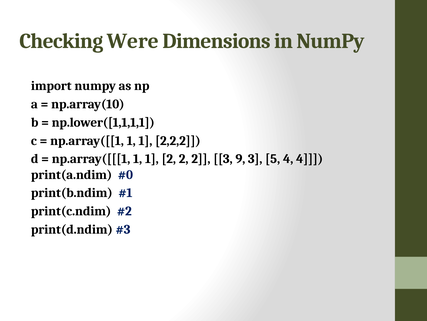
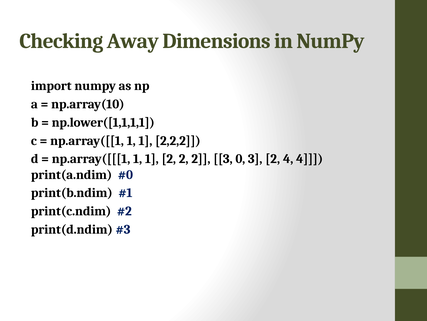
Were: Were -> Away (133, 41)
9: 9 -> 0 (240, 159)
3 5: 5 -> 2 (273, 159)
